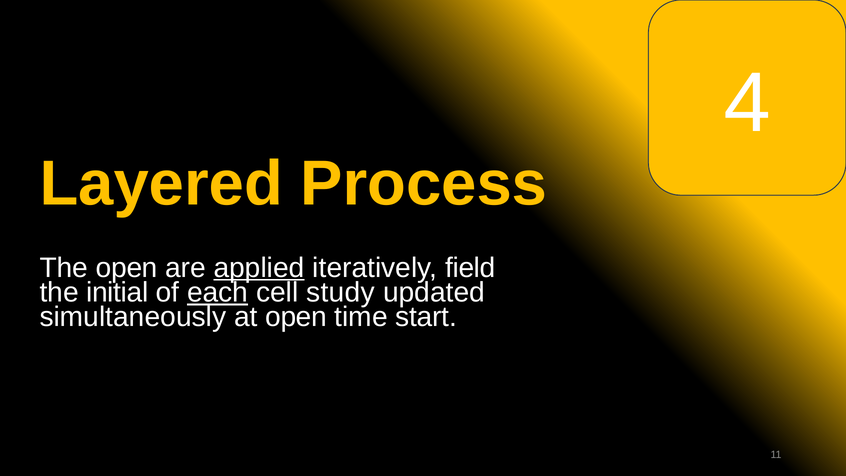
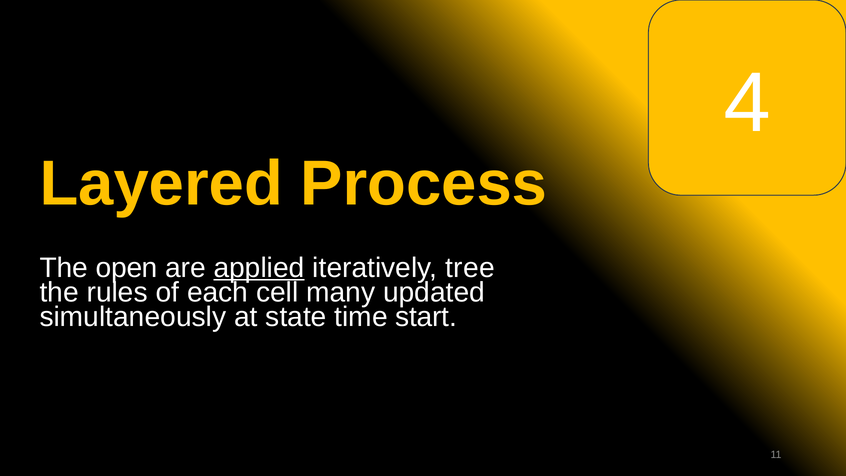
field: field -> tree (470, 268)
initial: initial -> rules (117, 292)
each underline: present -> none (218, 292)
study: study -> many (341, 292)
at open: open -> state (296, 317)
